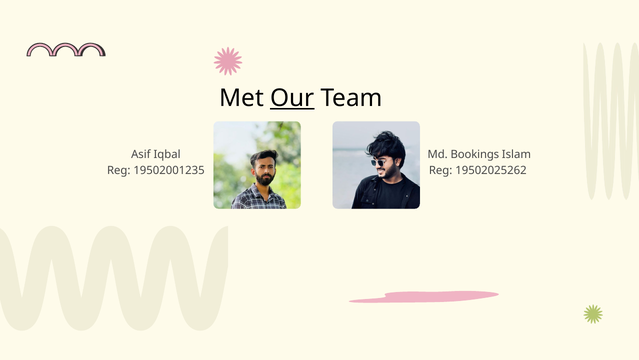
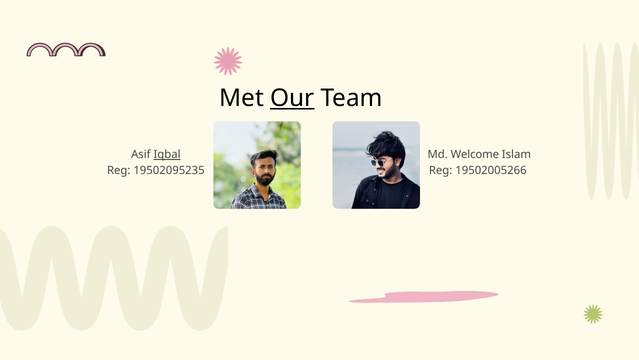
Iqbal underline: none -> present (167, 154)
Bookings: Bookings -> Welcome (475, 154)
19502001235: 19502001235 -> 19502095235 (169, 170)
19502025262: 19502025262 -> 19502005266 (491, 170)
